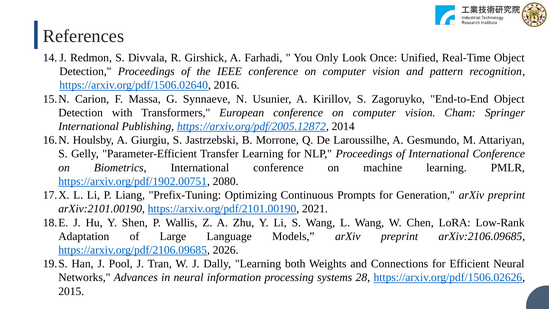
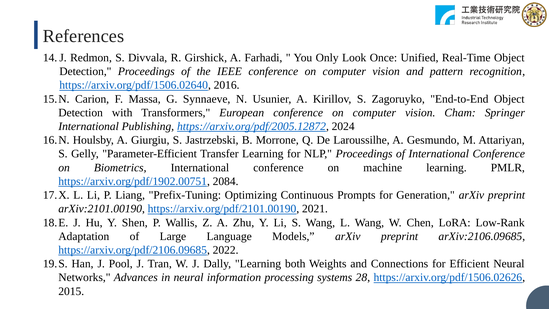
2014: 2014 -> 2024 (343, 126)
2080: 2080 -> 2084 (226, 181)
2026: 2026 -> 2022 (226, 250)
